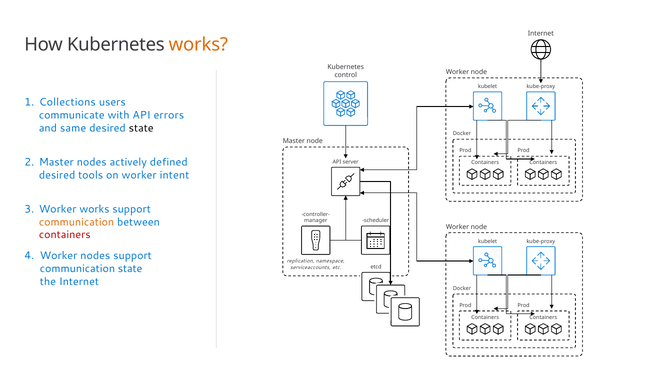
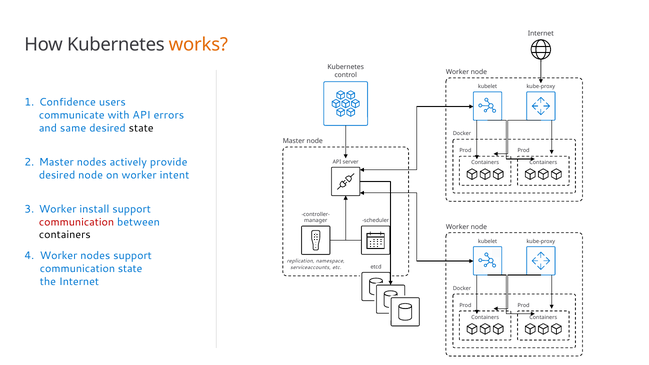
Collections: Collections -> Confidence (67, 102)
defined: defined -> provide (169, 162)
desired tools: tools -> node (91, 175)
Worker works: works -> install (94, 209)
communication colour: orange -> red (77, 222)
containers colour: red -> black (65, 235)
